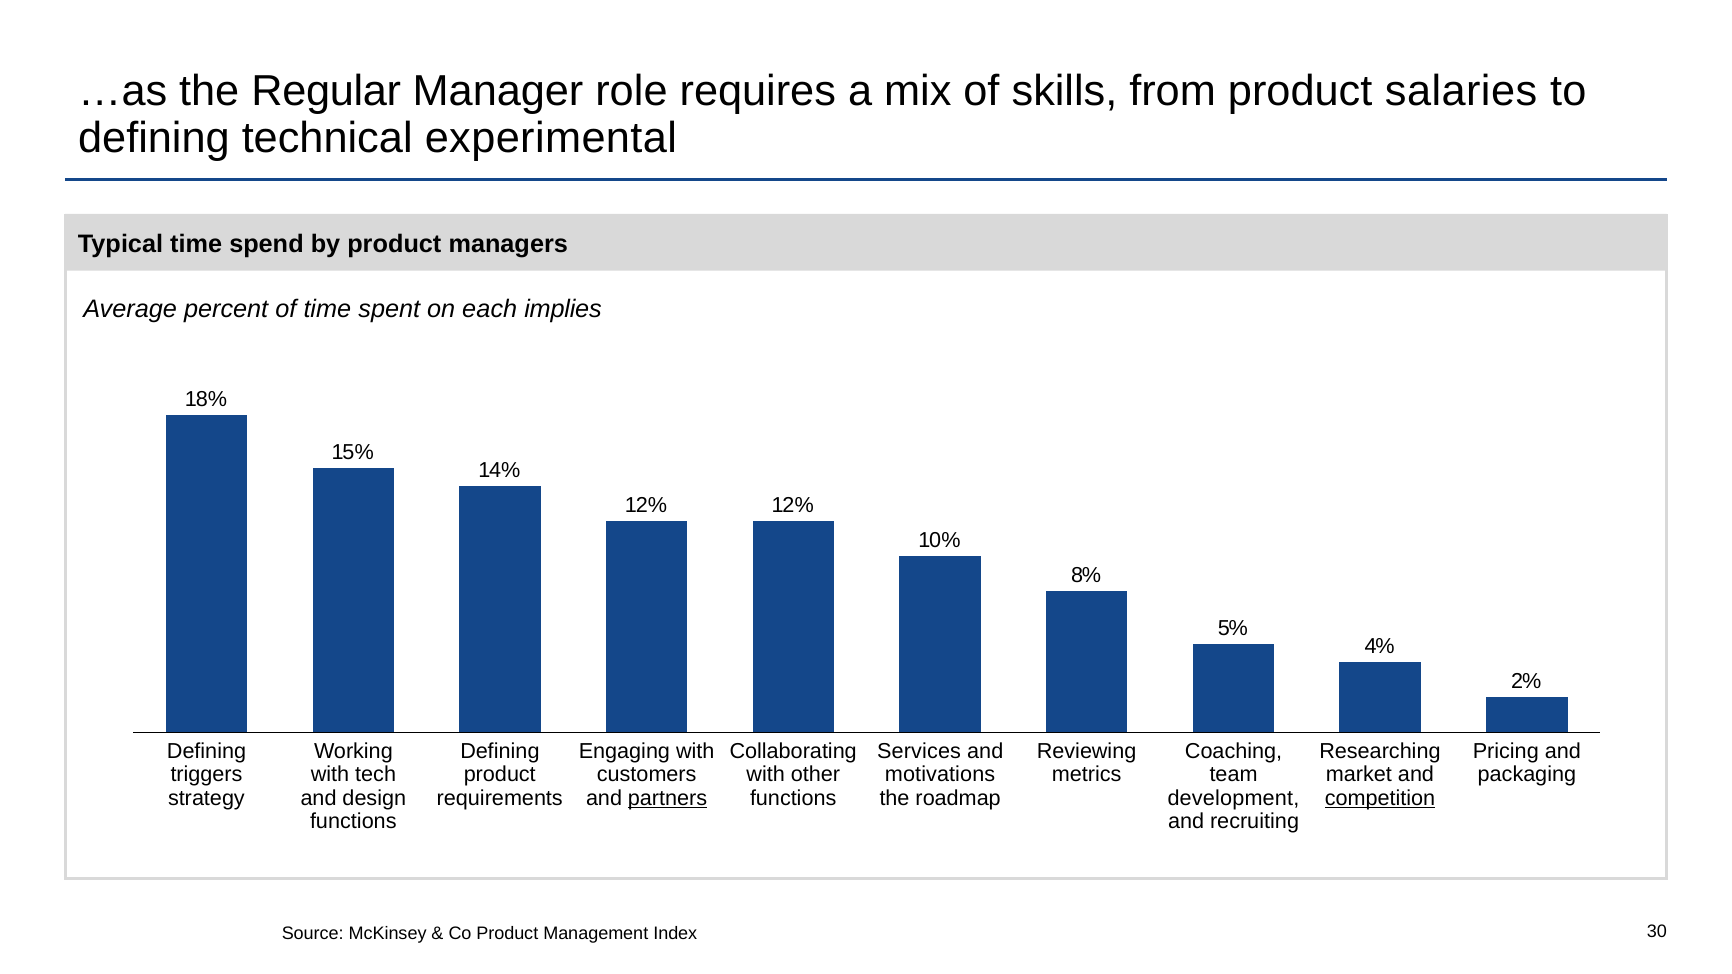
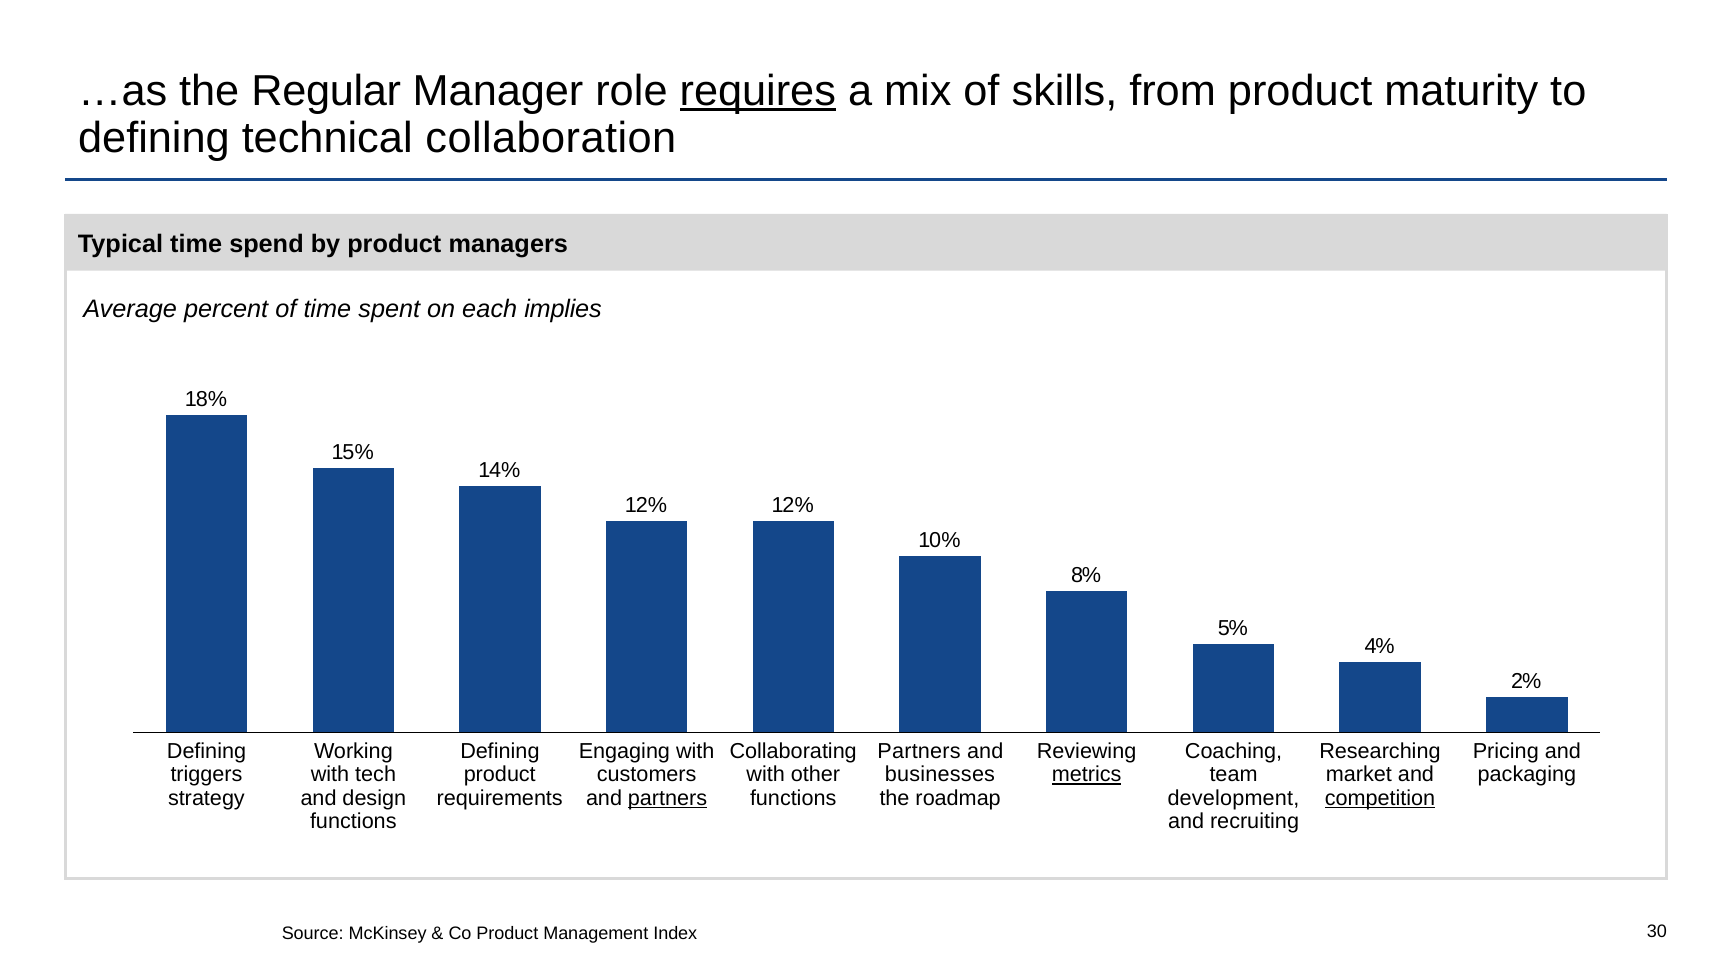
requires underline: none -> present (758, 91)
salaries: salaries -> maturity (1461, 91)
experimental: experimental -> collaboration (551, 138)
Services: Services -> Partners (919, 751)
motivations: motivations -> businesses (940, 775)
metrics underline: none -> present (1087, 775)
